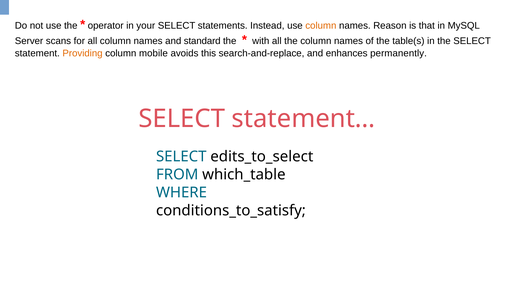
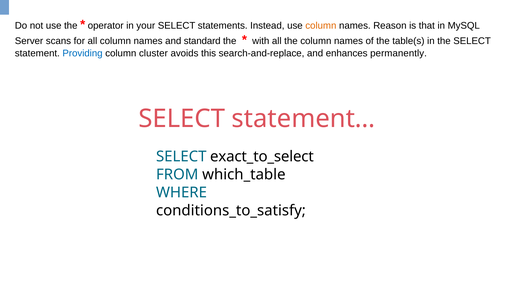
Providing colour: orange -> blue (83, 53)
mobile: mobile -> cluster (153, 53)
edits_to_select: edits_to_select -> exact_to_select (262, 156)
